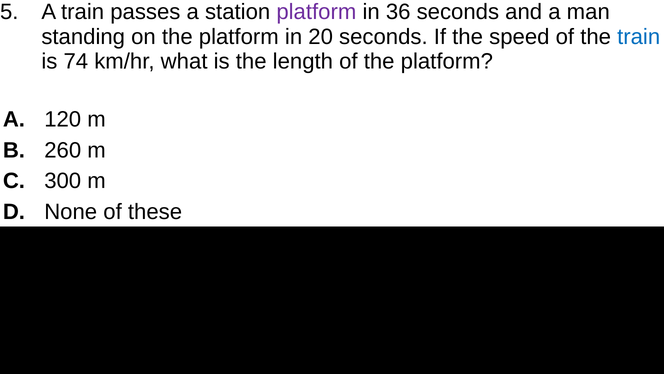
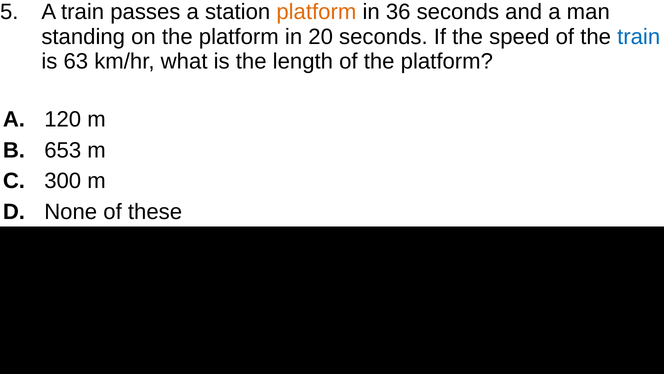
platform colour: purple -> orange (316, 12)
74: 74 -> 63 (76, 62)
260: 260 -> 653 (63, 150)
